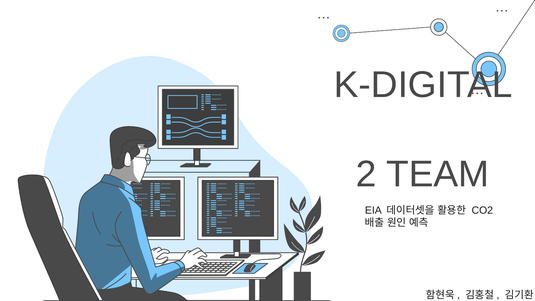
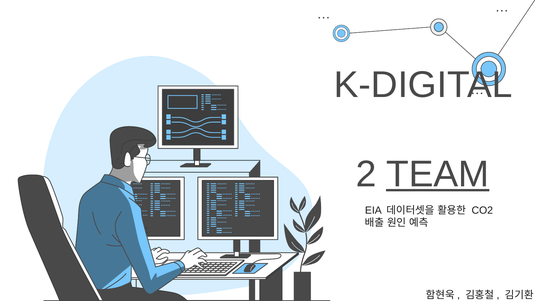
TEAM underline: none -> present (438, 174)
